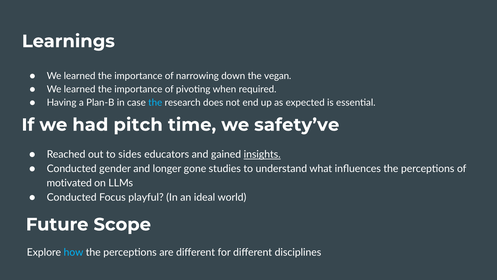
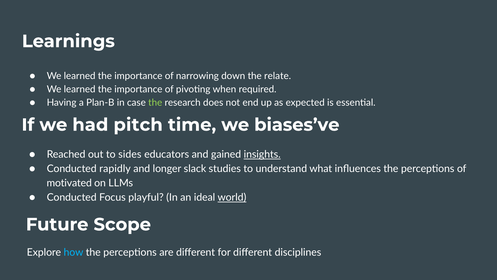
vegan: vegan -> relate (278, 76)
the colour: light blue -> light green (155, 103)
safety’ve: safety’ve -> biases’ve (297, 125)
gender: gender -> rapidly (115, 169)
gone: gone -> slack (195, 169)
world underline: none -> present (232, 197)
